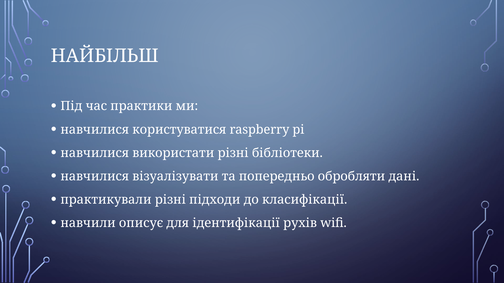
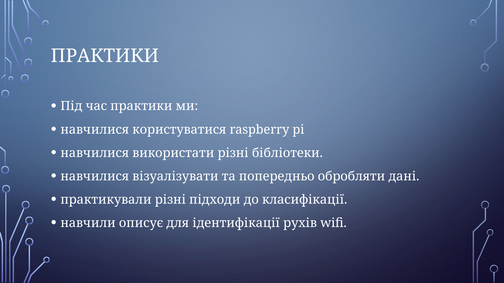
НАЙБІЛЬШ: НАЙБІЛЬШ -> ПРАКТИКИ (105, 56)
